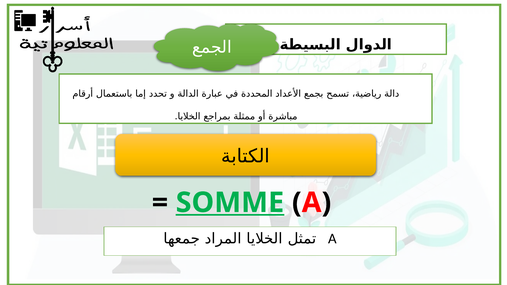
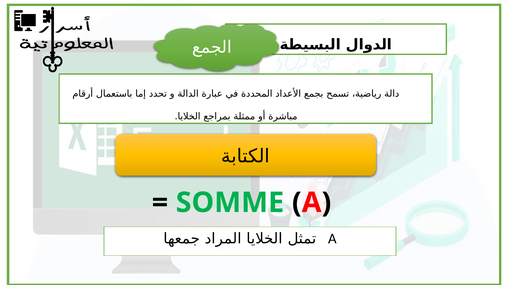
SOMME underline: present -> none (230, 203)
